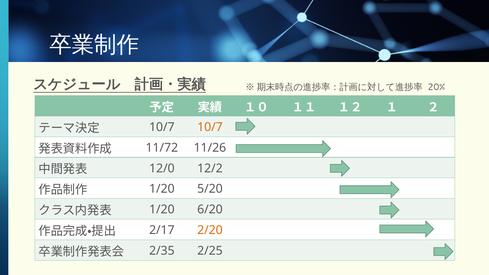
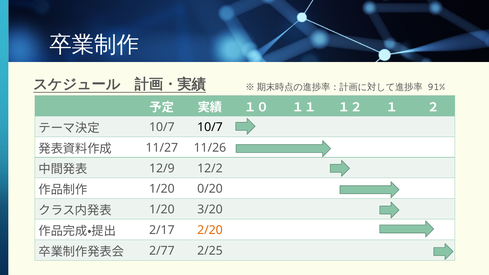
20%: 20% -> 91% (436, 87)
10/7 colour: orange -> black (210, 127)
11/72: 11/72 -> 11/27 (162, 148)
12/0: 12/0 -> 12/9 (162, 168)
5/20: 5/20 -> 0/20 (210, 189)
6/20: 6/20 -> 3/20 (210, 210)
2/35: 2/35 -> 2/77 (162, 251)
